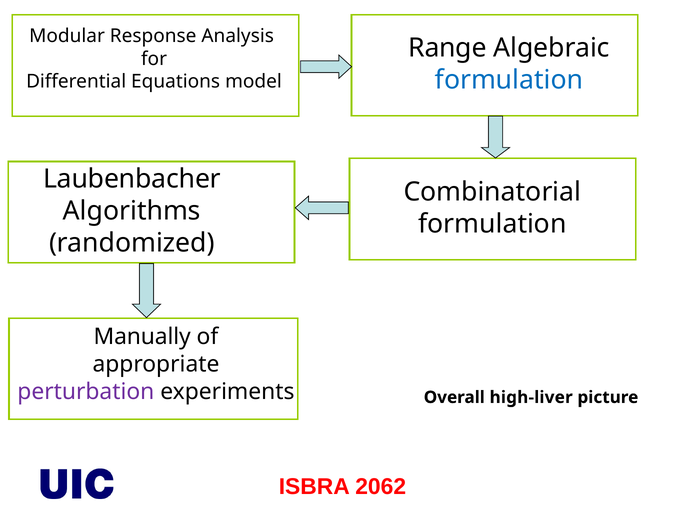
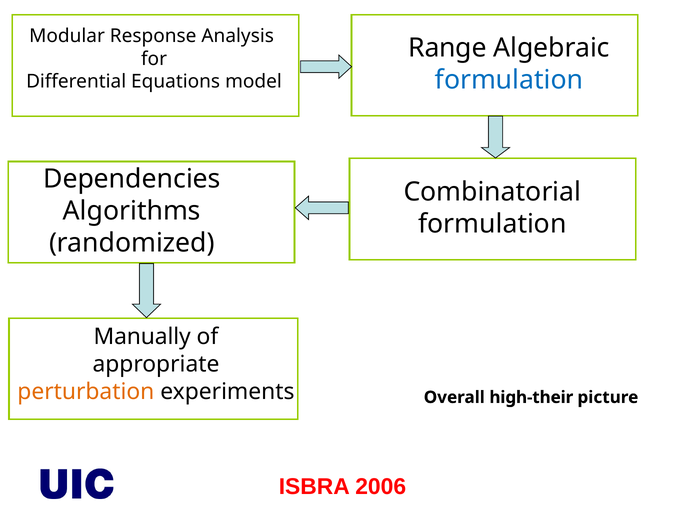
Laubenbacher: Laubenbacher -> Dependencies (132, 179)
perturbation colour: purple -> orange (86, 391)
high-liver: high-liver -> high-their (531, 397)
2062: 2062 -> 2006 (381, 487)
